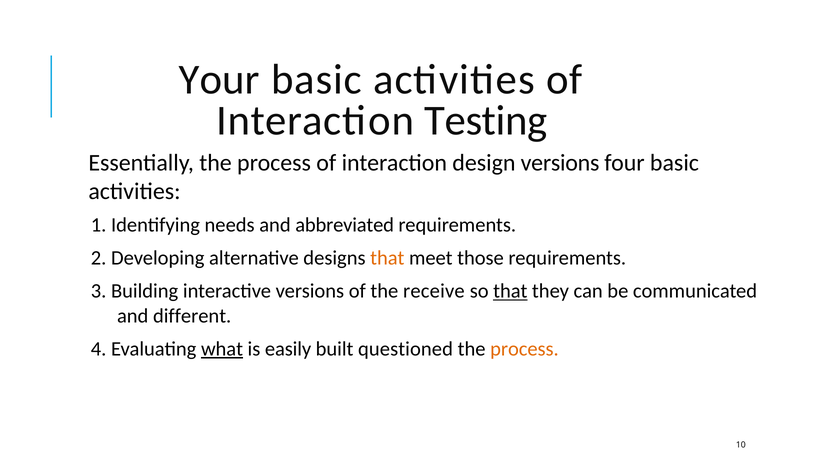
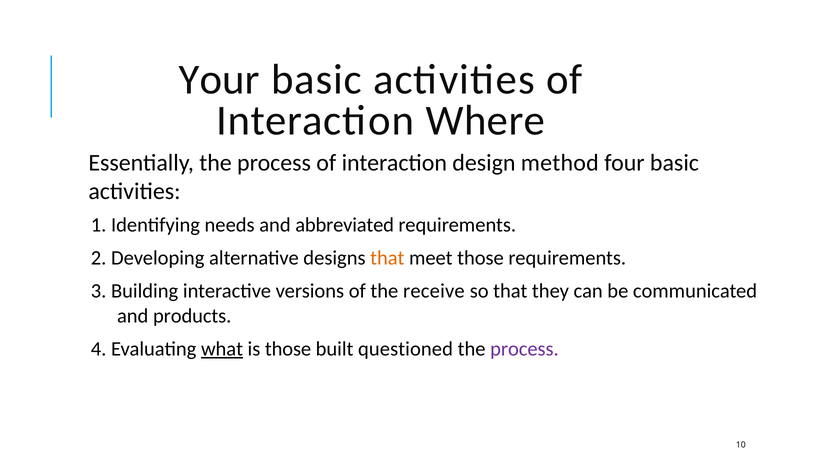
Testing: Testing -> Where (485, 121)
design versions: versions -> method (560, 163)
that underline: present -> none (510, 291)
different: different -> products (192, 316)
is easily: easily -> those (288, 349)
process colour: orange -> purple (524, 349)
